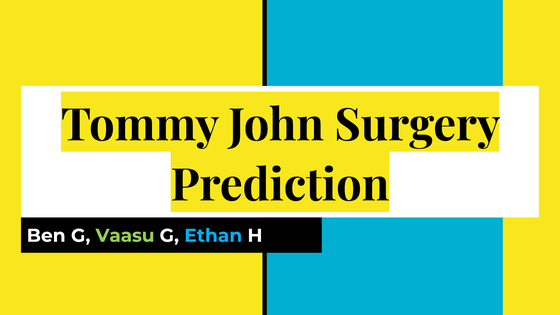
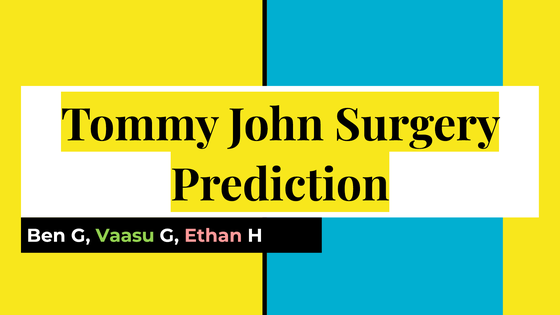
Ethan colour: light blue -> pink (213, 236)
